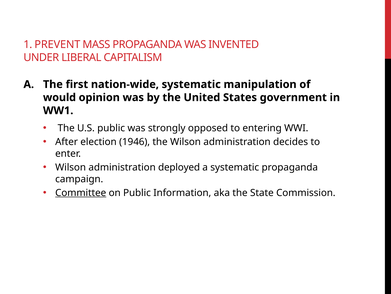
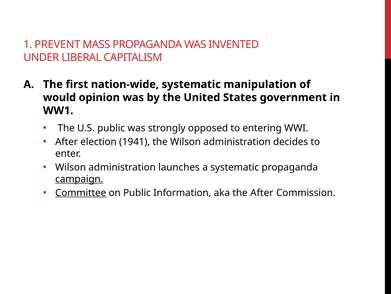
1946: 1946 -> 1941 (135, 142)
deployed: deployed -> launches (179, 167)
campaign underline: none -> present (79, 179)
the State: State -> After (262, 192)
